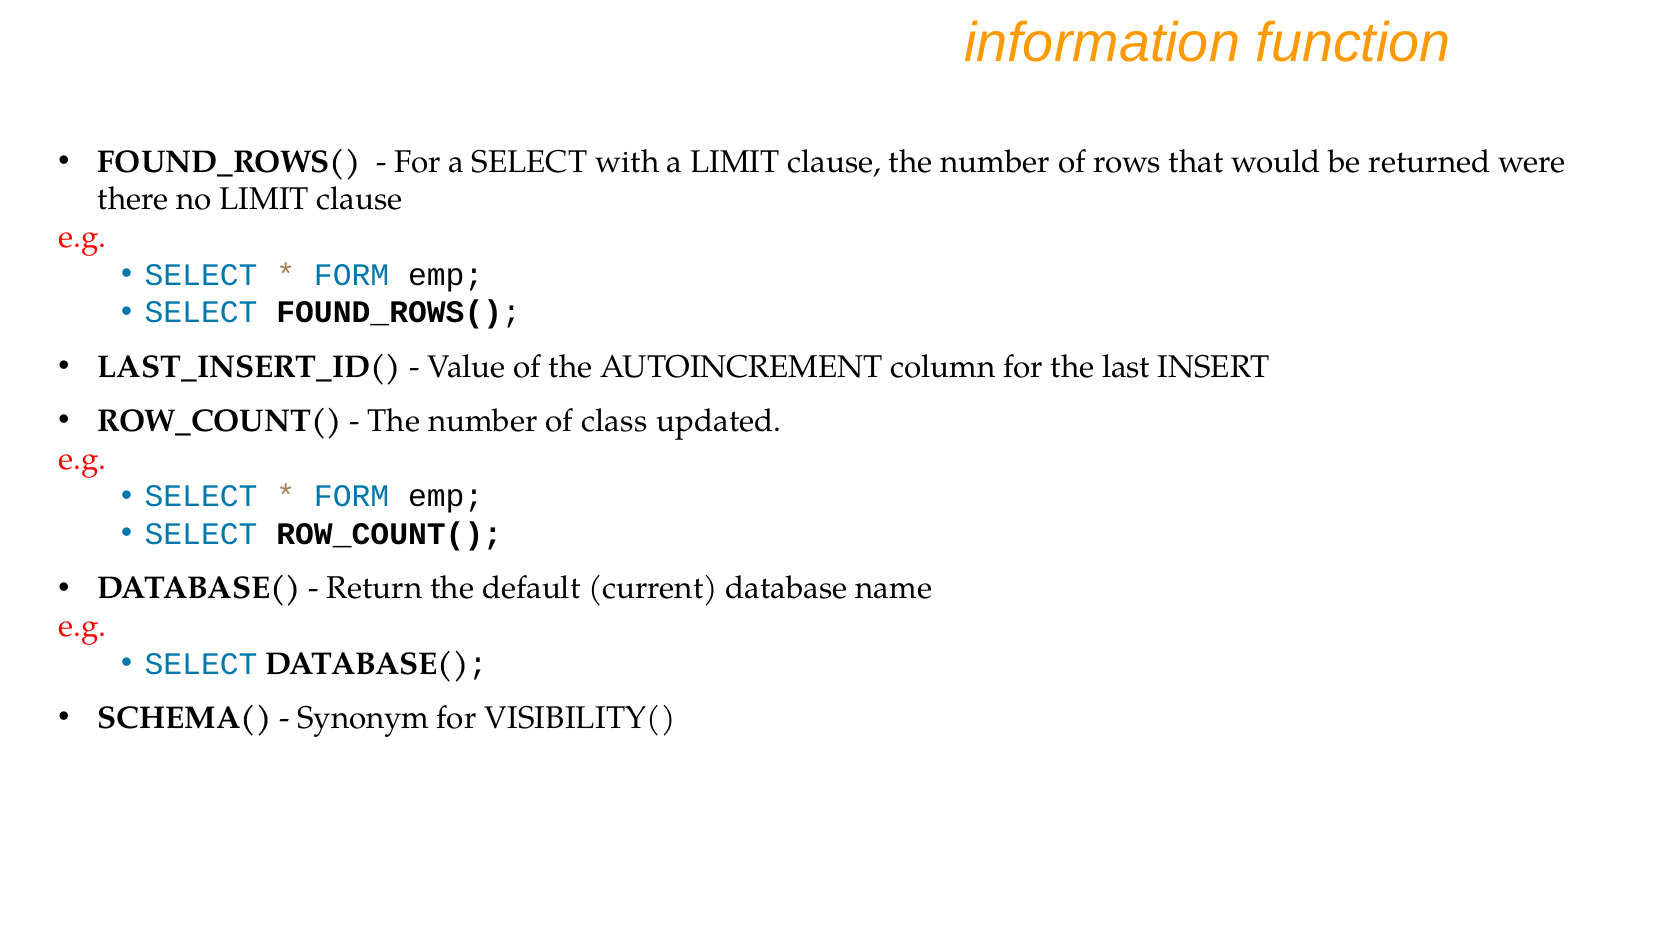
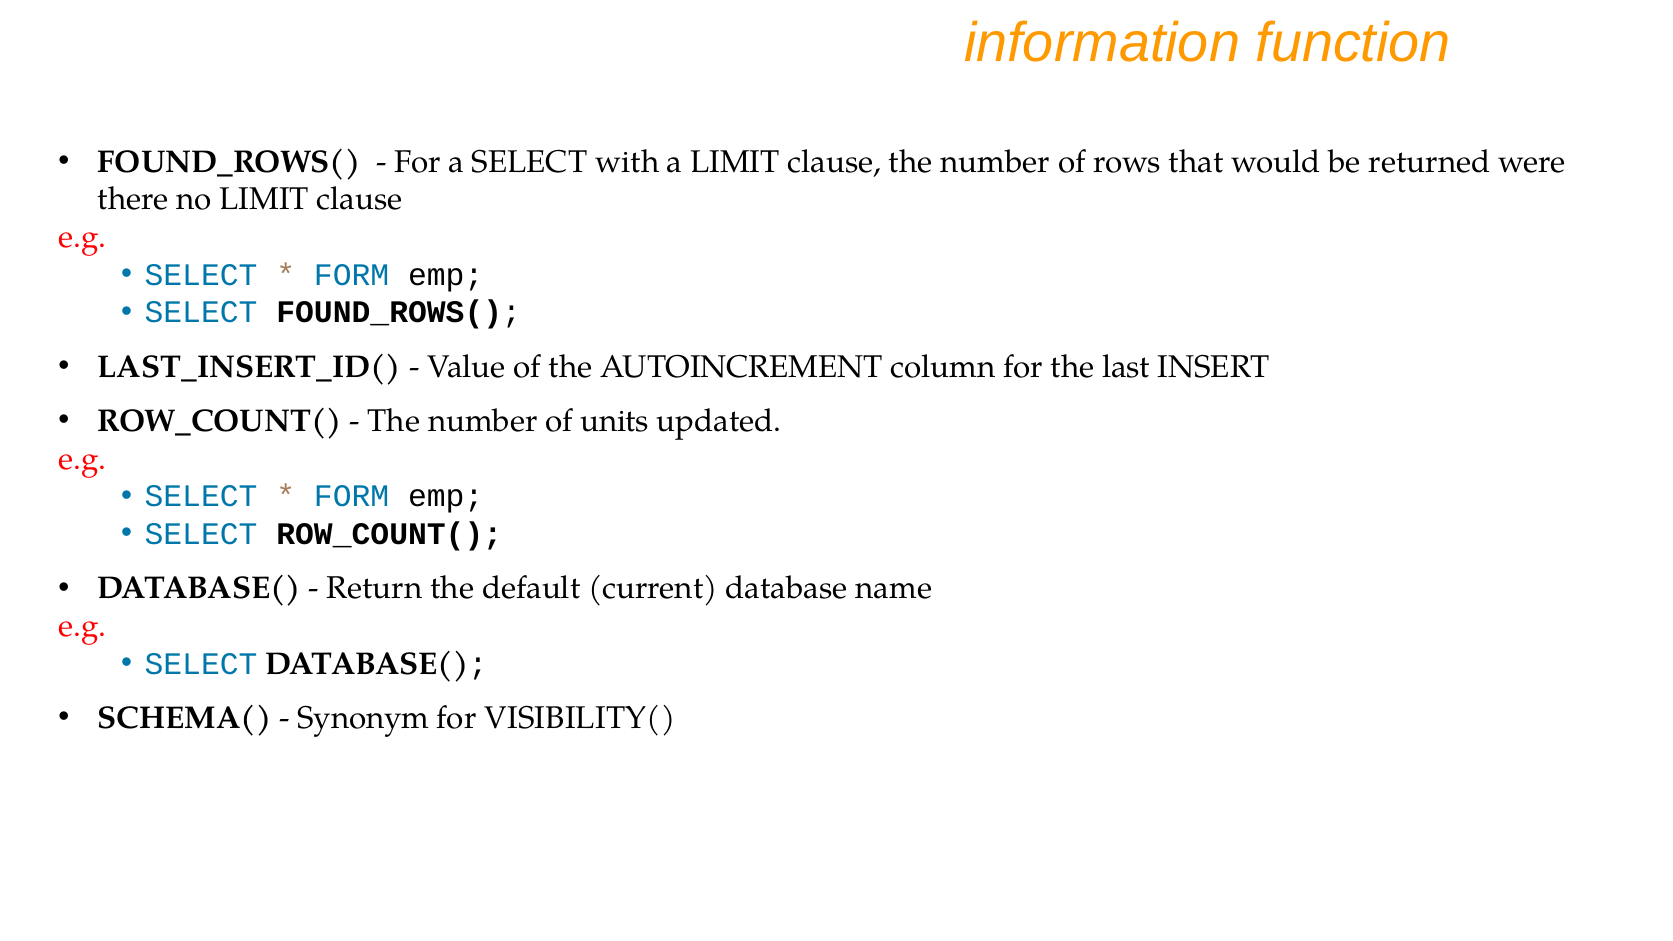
class: class -> units (615, 421)
